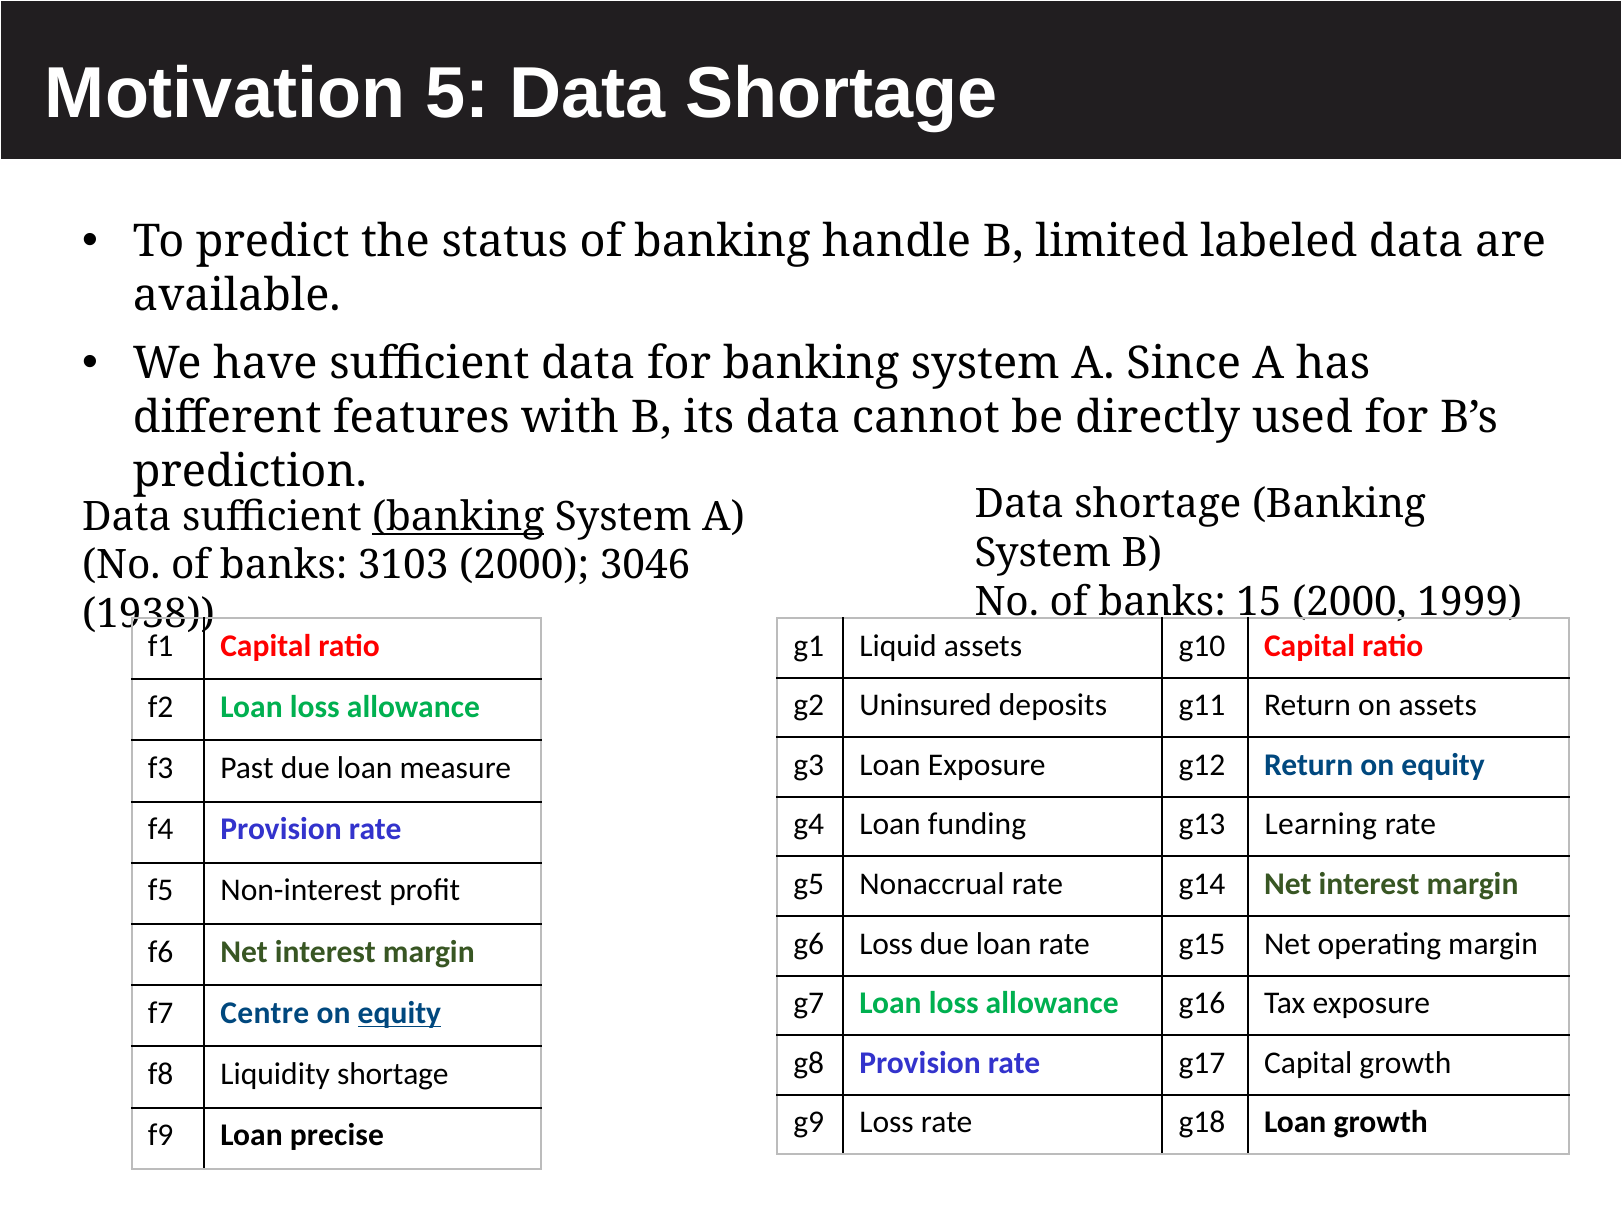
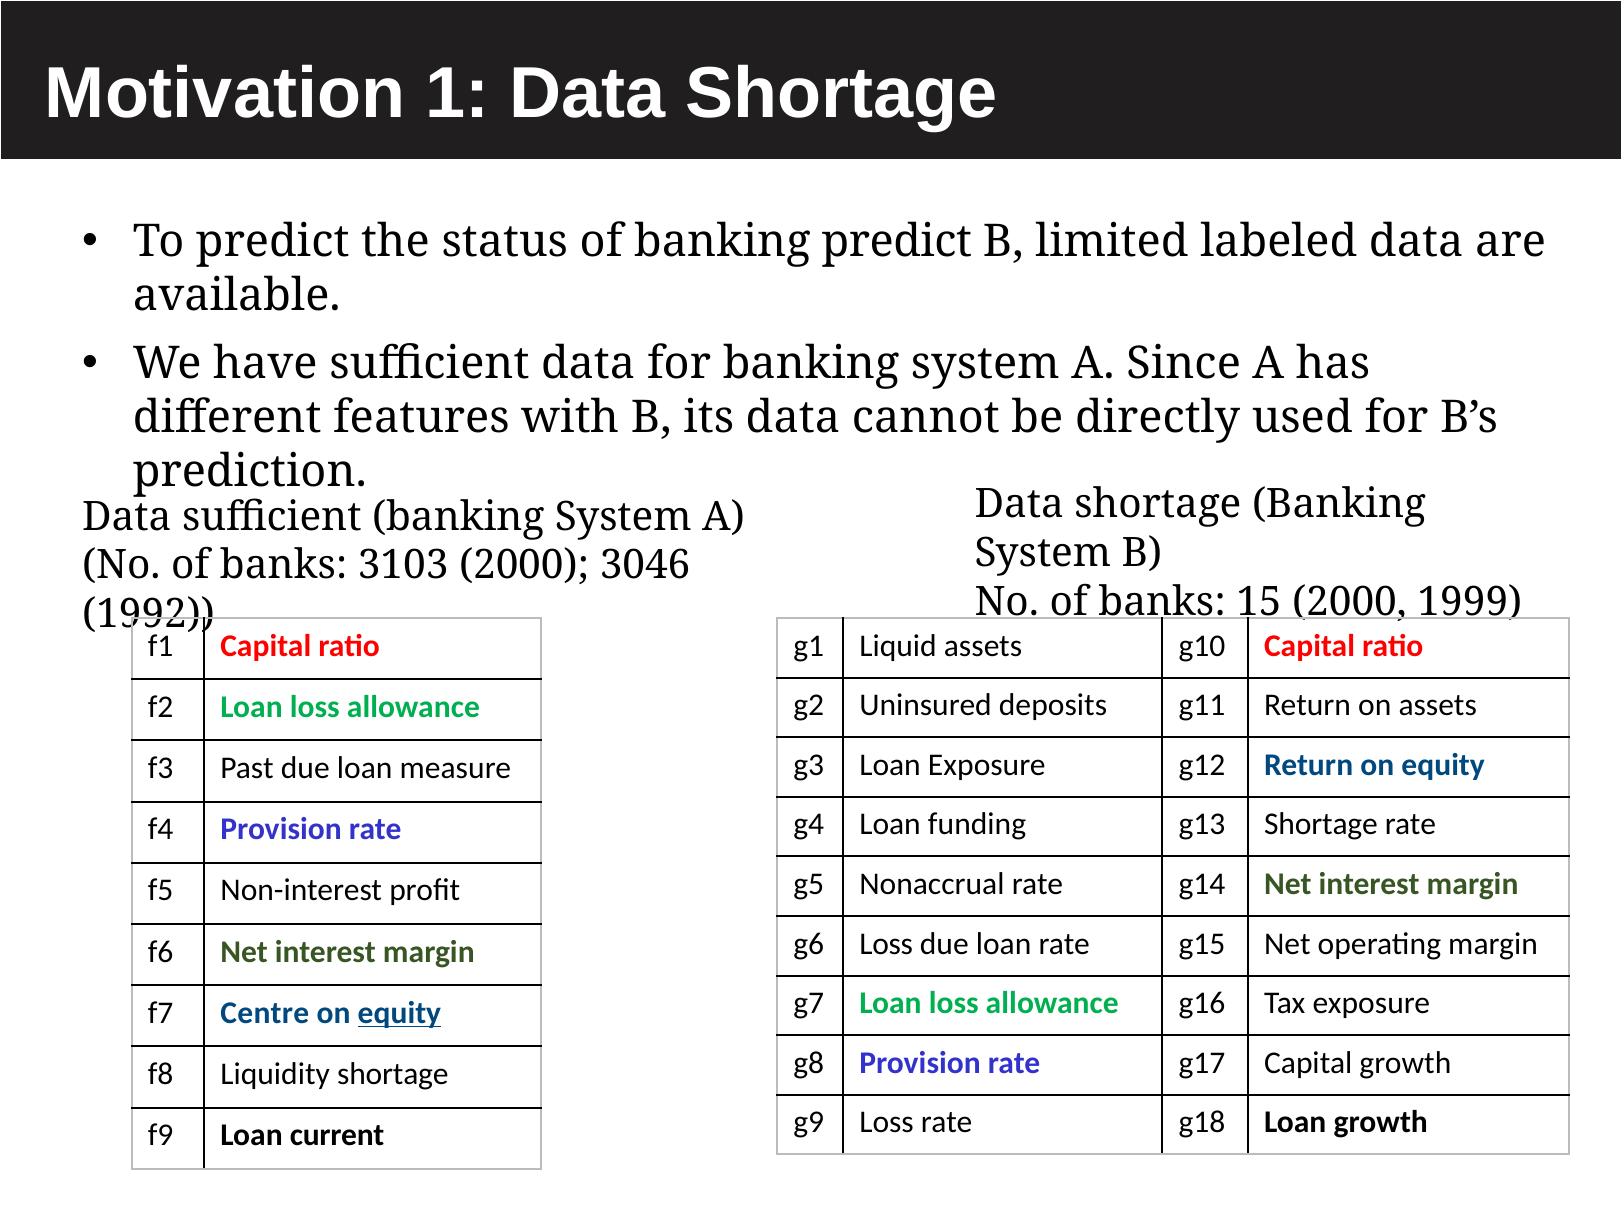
5: 5 -> 1 (457, 94)
banking handle: handle -> predict (897, 242)
banking underline: present -> none (458, 516)
1938: 1938 -> 1992 (149, 614)
g13 Learning: Learning -> Shortage (1321, 824)
precise: precise -> current (337, 1135)
